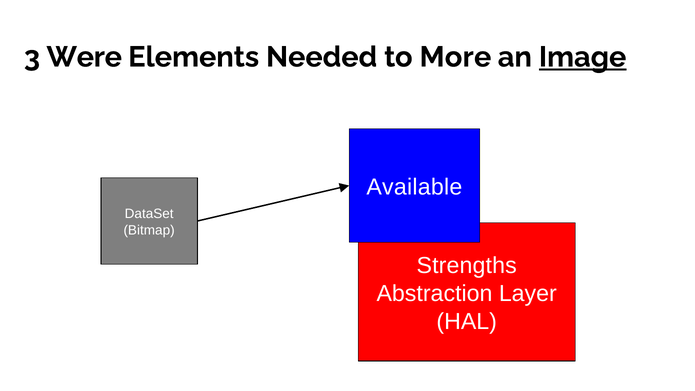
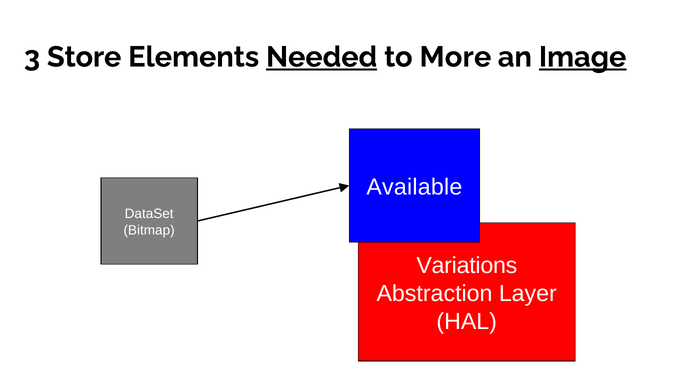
Were: Were -> Store (84, 57)
Needed underline: none -> present (322, 57)
Strengths: Strengths -> Variations (467, 266)
